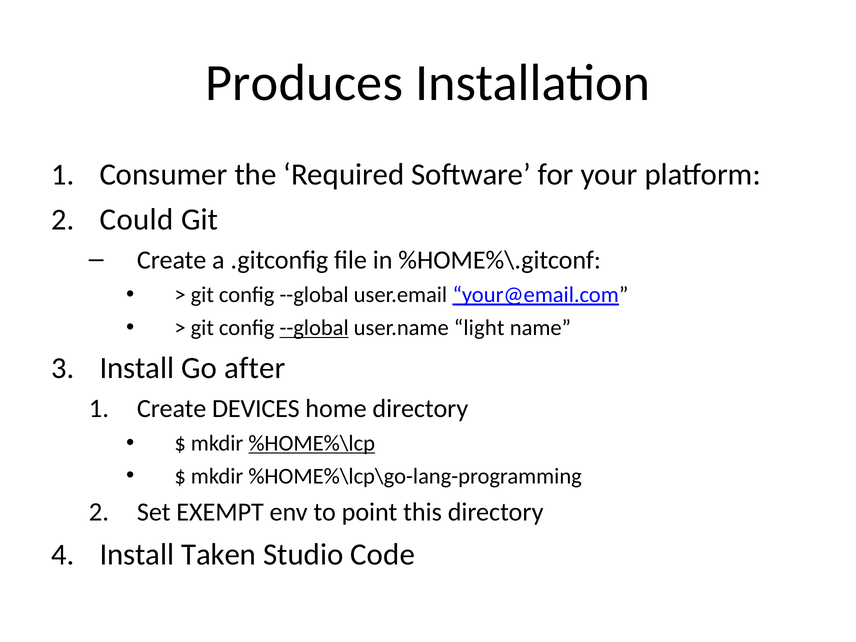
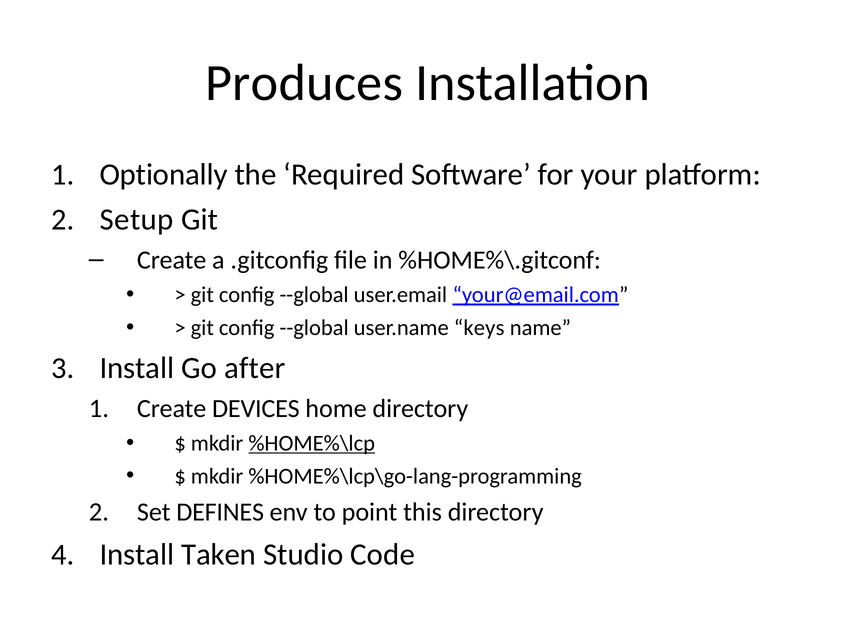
Consumer: Consumer -> Optionally (164, 175)
Could: Could -> Setup (137, 219)
--global underline: present -> none (314, 328)
light: light -> keys (479, 328)
EXEMPT: EXEMPT -> DEFINES (220, 512)
